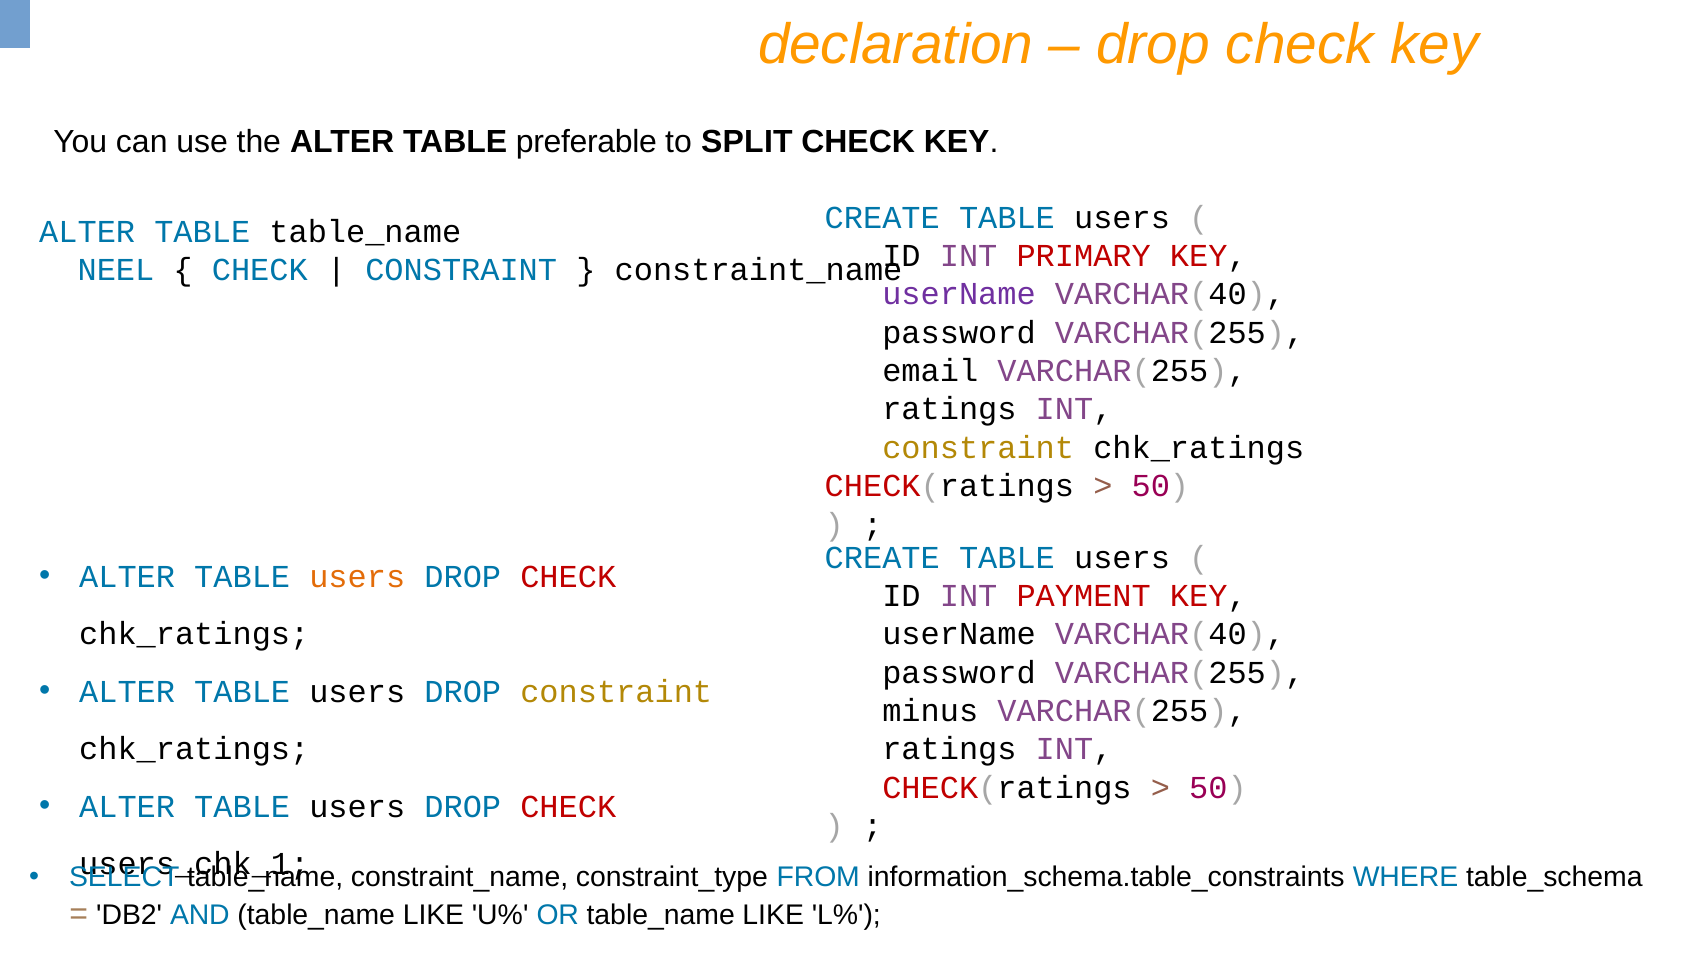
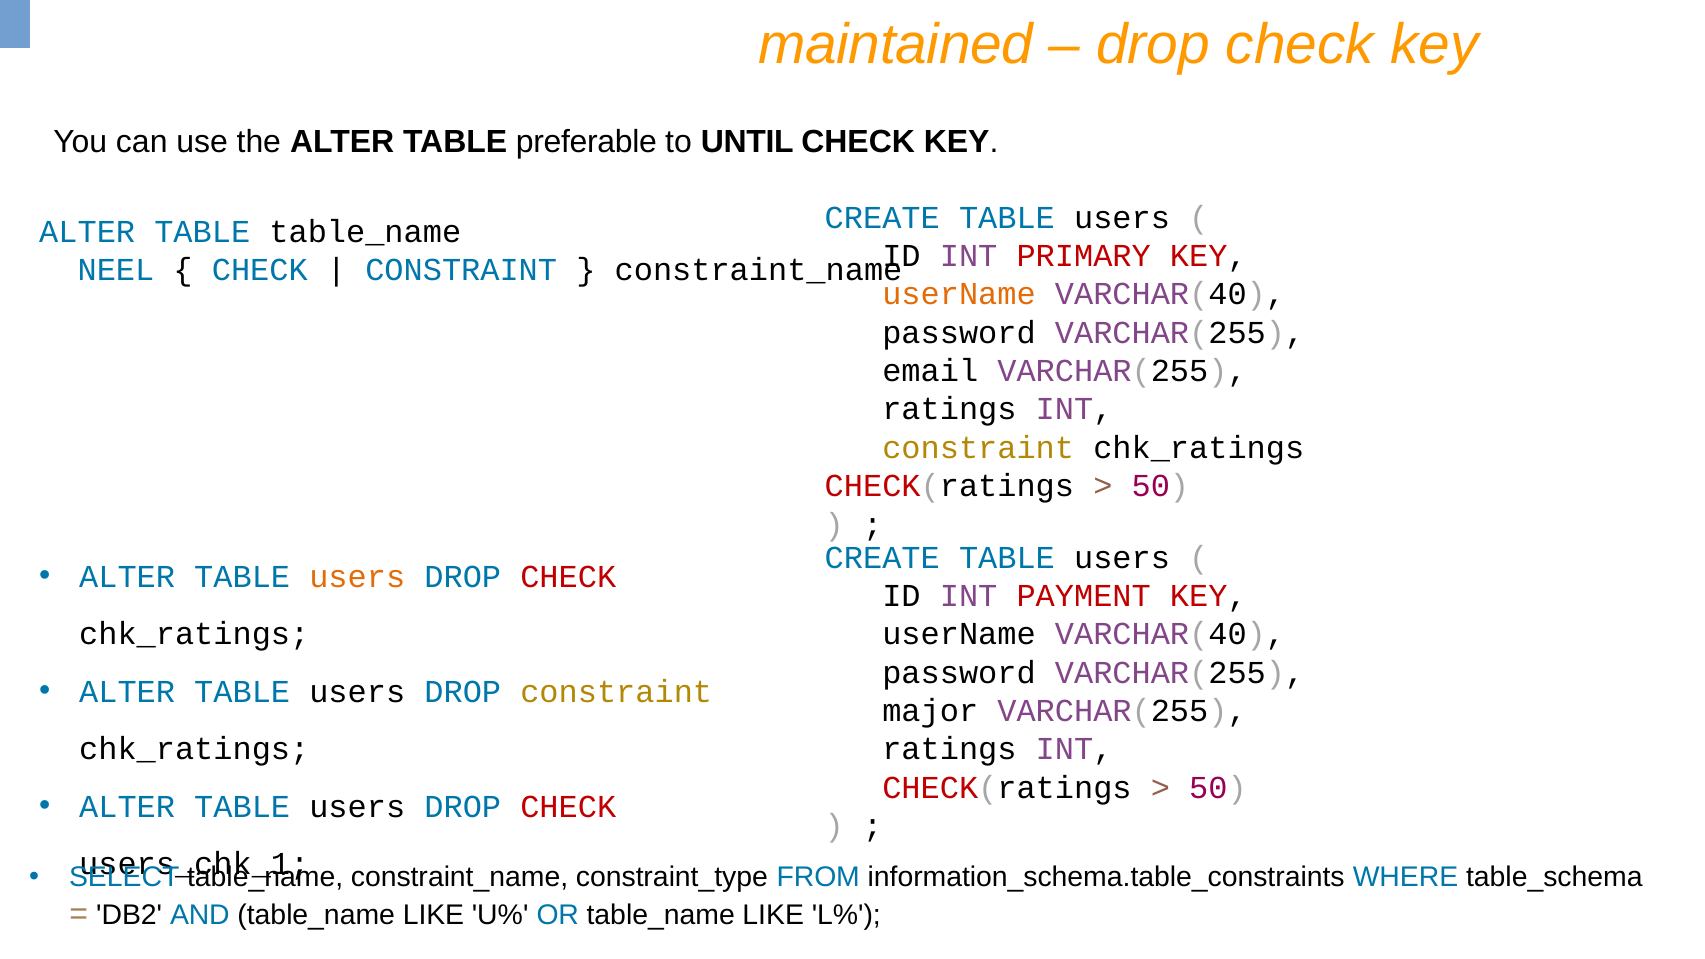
declaration: declaration -> maintained (896, 44)
SPLIT: SPLIT -> UNTIL (747, 142)
userName colour: purple -> orange (959, 294)
minus: minus -> major (930, 711)
